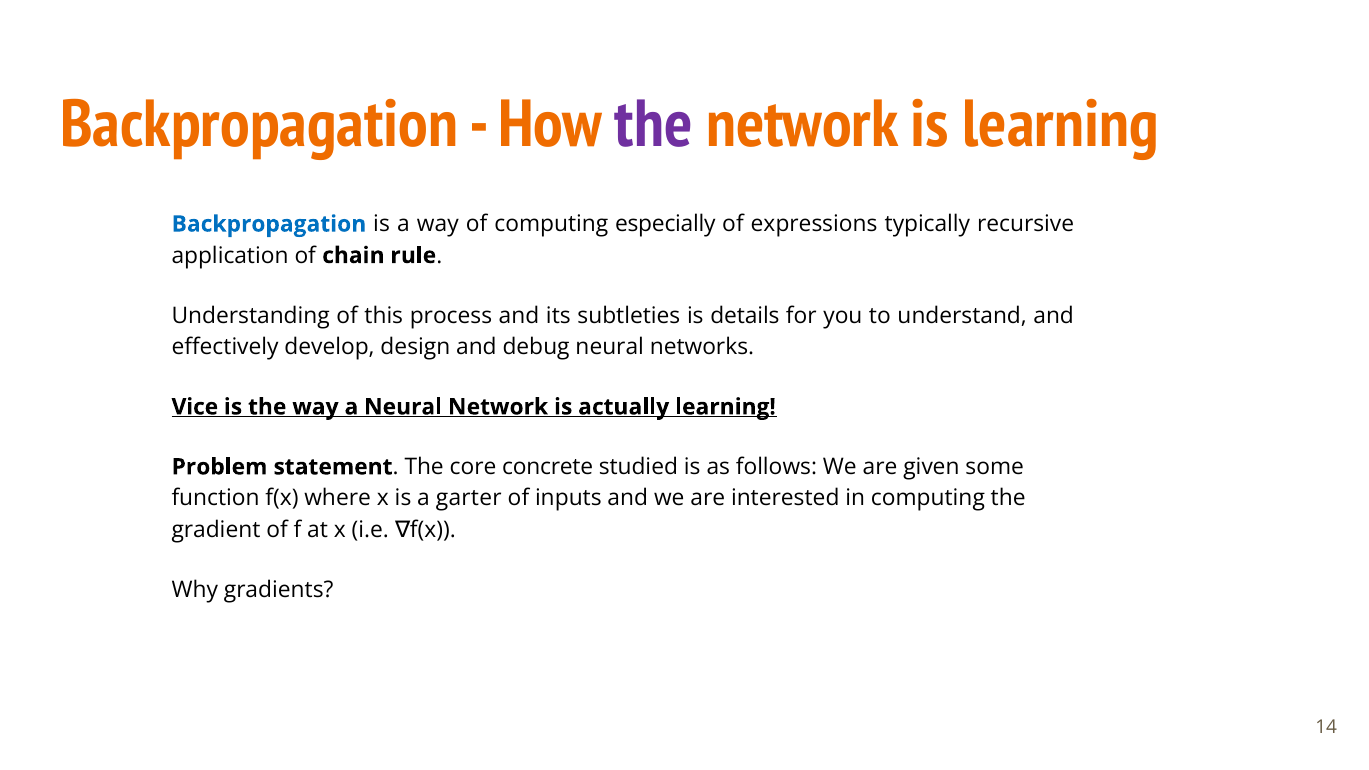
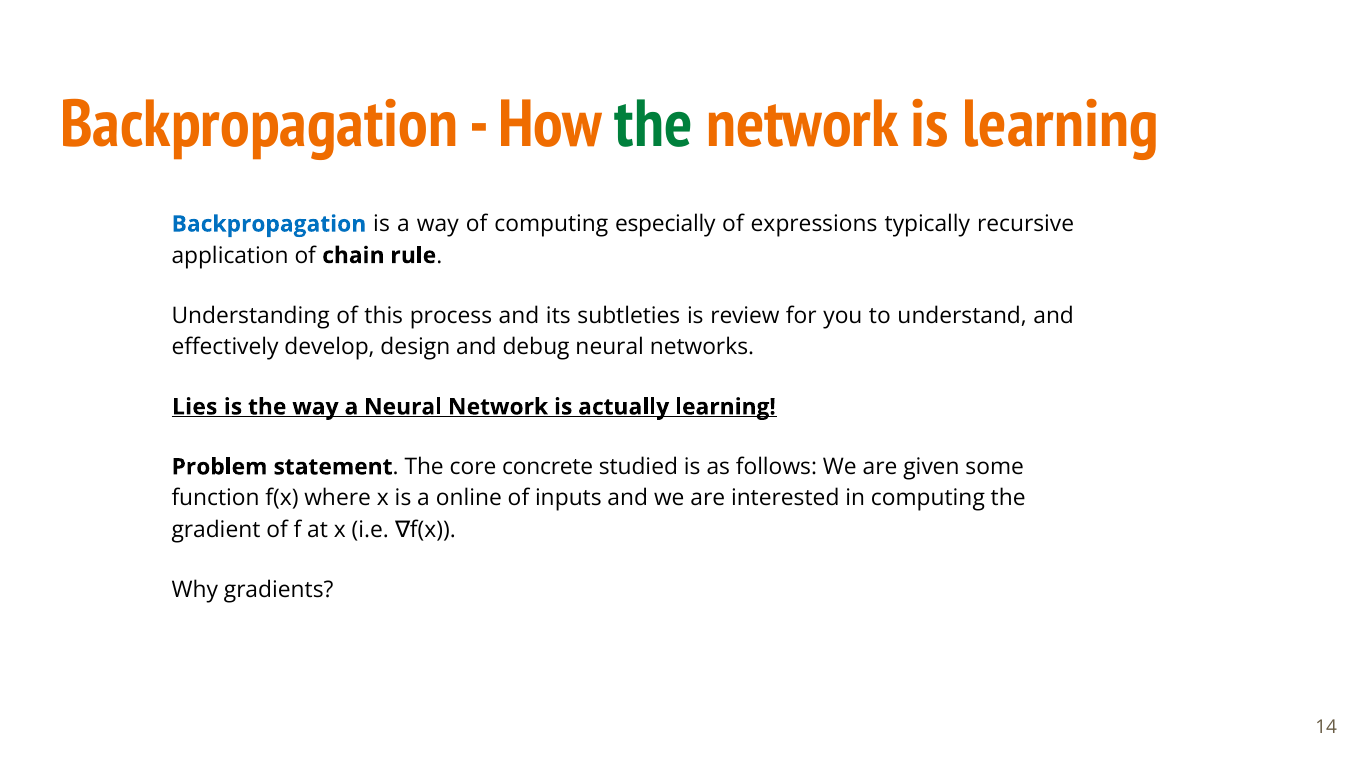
the colour: purple -> green (654, 125)
details: details -> review (745, 316)
Vice: Vice -> Lies (195, 407)
garter: garter -> online (469, 498)
